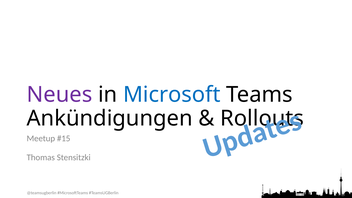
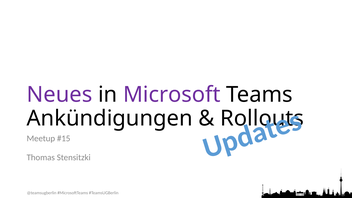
Microsoft colour: blue -> purple (172, 95)
